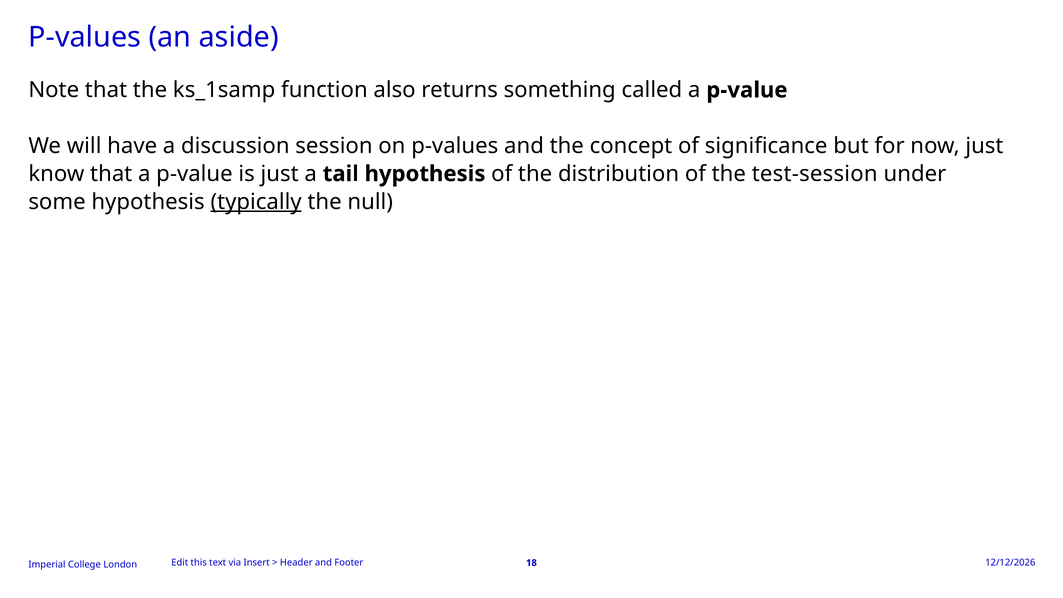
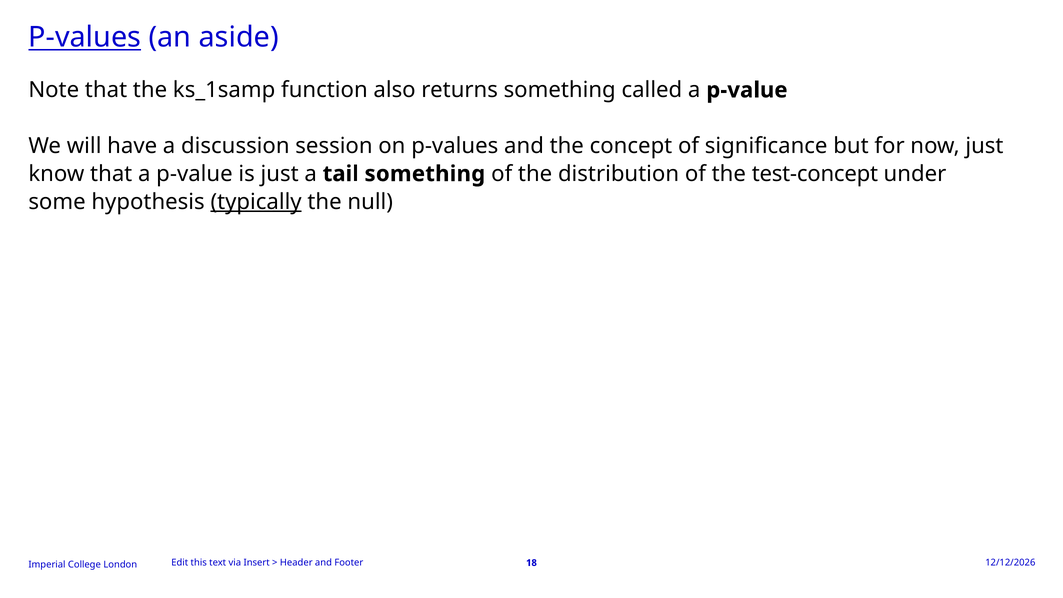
P-values underline: none -> present (85, 37)
tail hypothesis: hypothesis -> something (425, 174)
test-session: test-session -> test-concept (815, 174)
